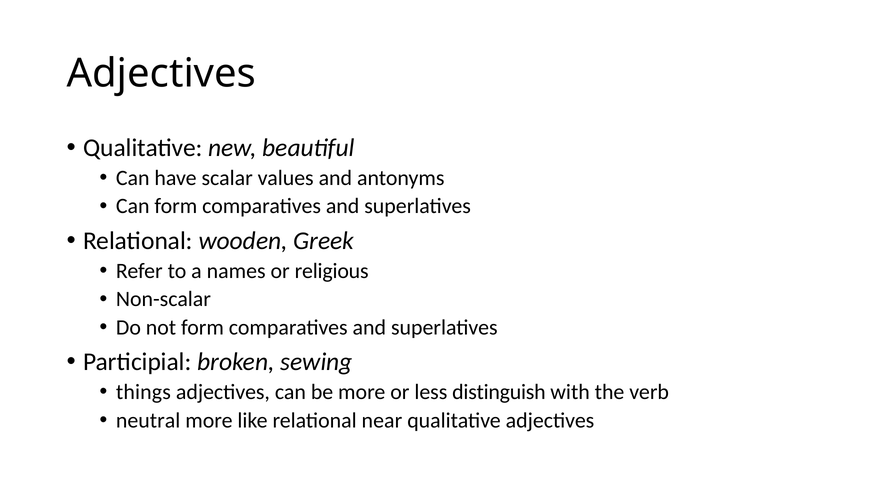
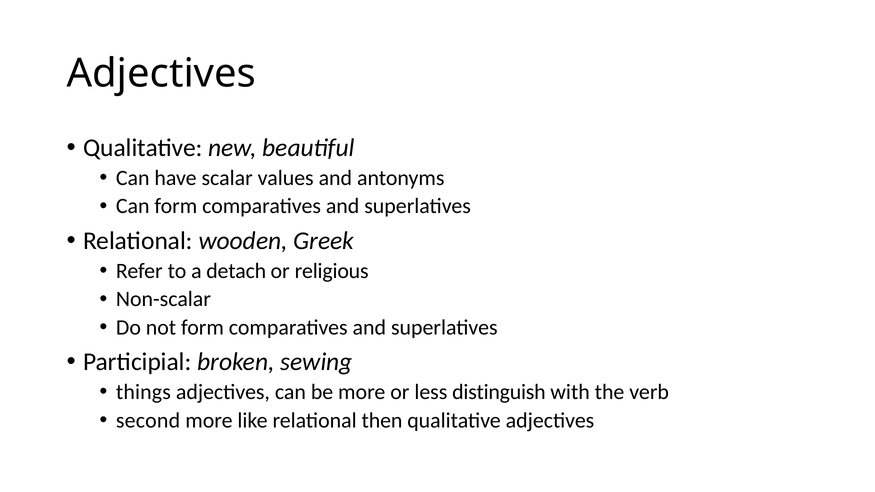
names: names -> detach (236, 271)
neutral: neutral -> second (148, 420)
near: near -> then (382, 420)
